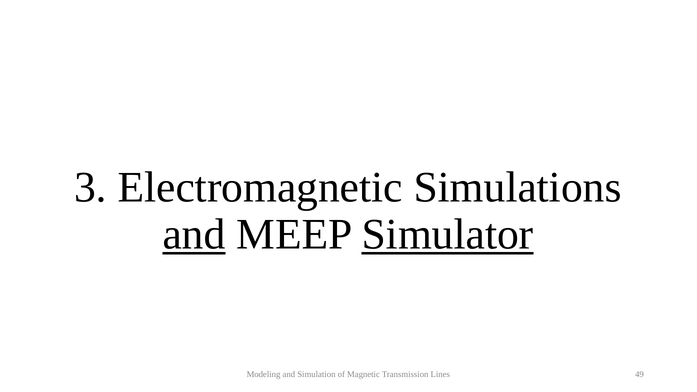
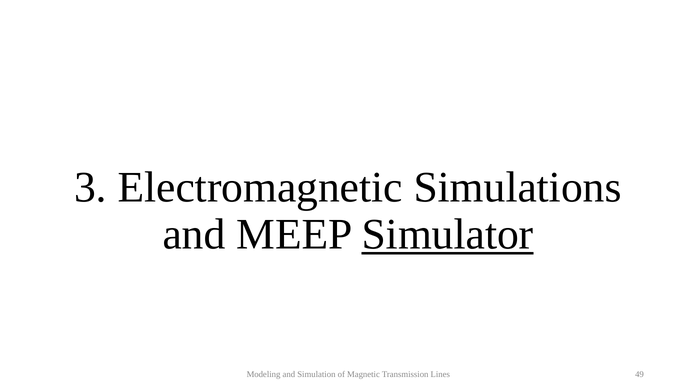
and underline: present -> none (194, 234)
